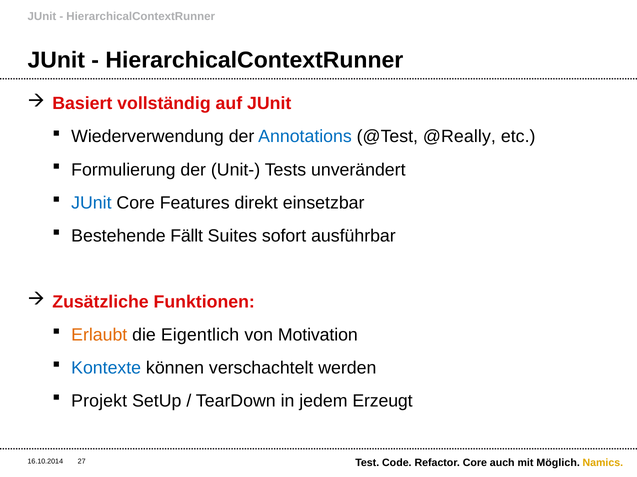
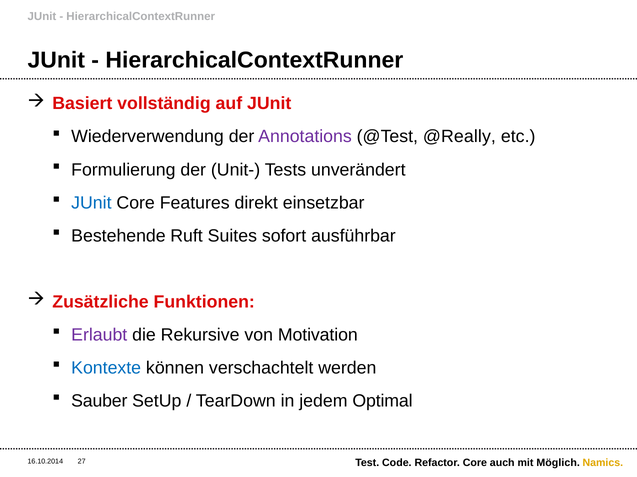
Annotations colour: blue -> purple (305, 137)
Fällt: Fällt -> Ruft (187, 236)
Erlaubt colour: orange -> purple (99, 335)
Eigentlich: Eigentlich -> Rekursive (200, 335)
Projekt: Projekt -> Sauber (99, 401)
Erzeugt: Erzeugt -> Optimal (383, 401)
